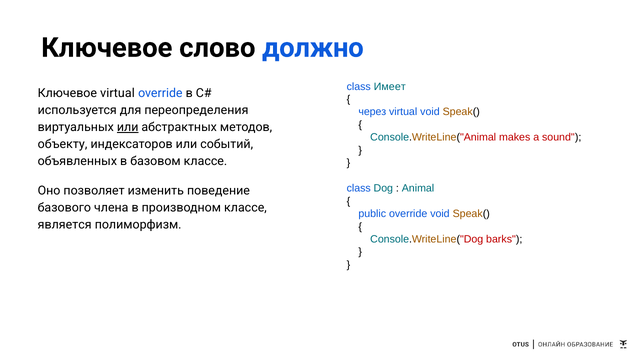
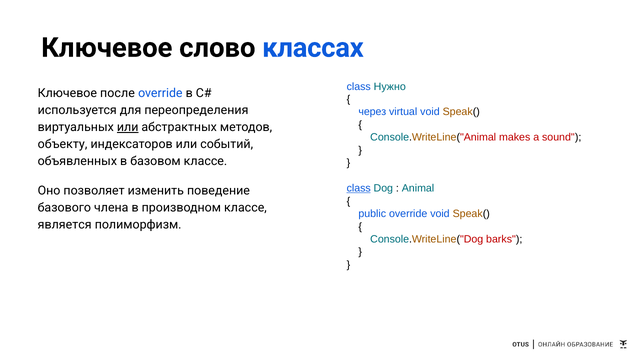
должно: должно -> классах (313, 48)
Имеет: Имеет -> Нужно (390, 87)
Ключевое virtual: virtual -> после (117, 93)
class underline: none -> present (359, 189)
